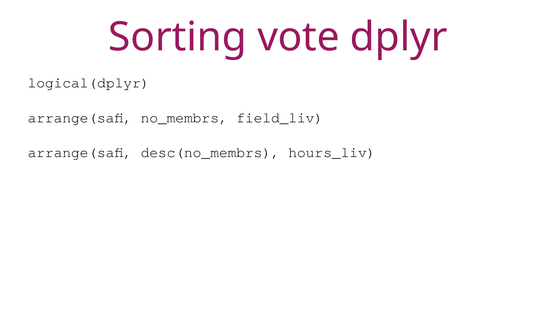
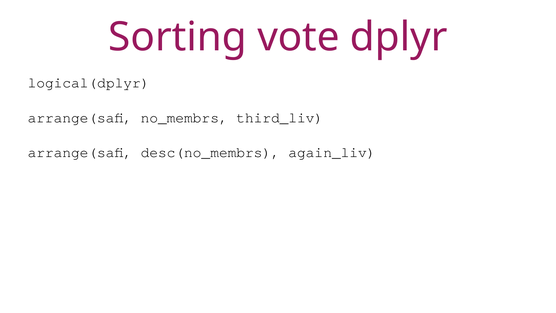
field_liv: field_liv -> third_liv (280, 118)
hours_liv: hours_liv -> again_liv (332, 152)
